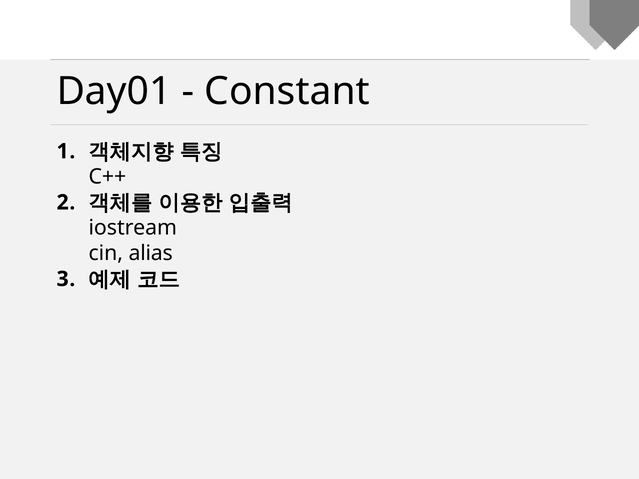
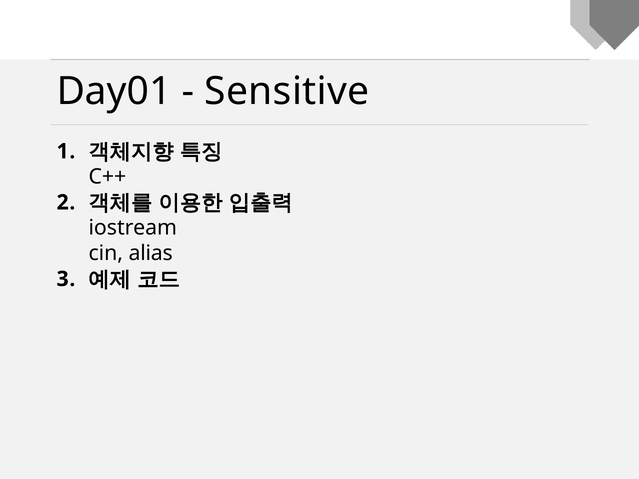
Constant: Constant -> Sensitive (287, 92)
